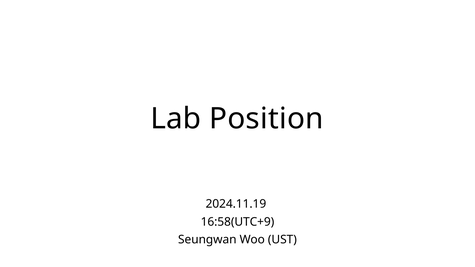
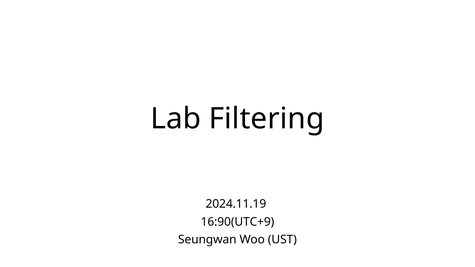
Position: Position -> Filtering (266, 119)
16:58(UTC+9: 16:58(UTC+9 -> 16:90(UTC+9 (237, 222)
